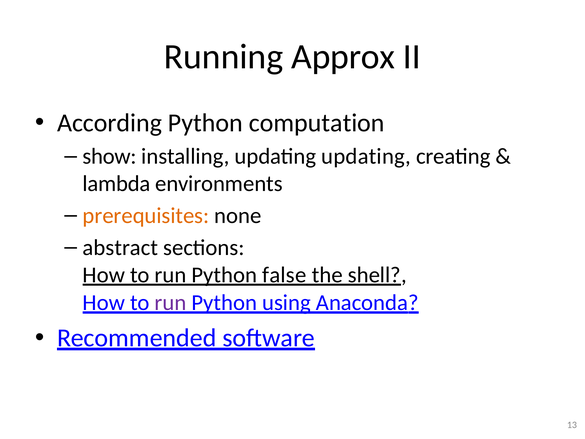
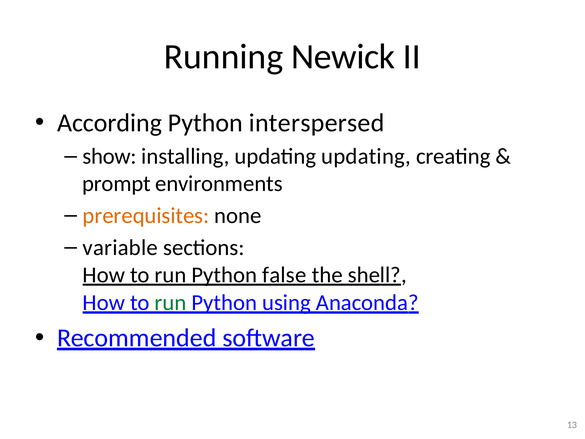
Approx: Approx -> Newick (343, 57)
computation: computation -> interspersed (317, 123)
lambda: lambda -> prompt (116, 184)
abstract: abstract -> variable (120, 247)
run colour: purple -> green (170, 302)
